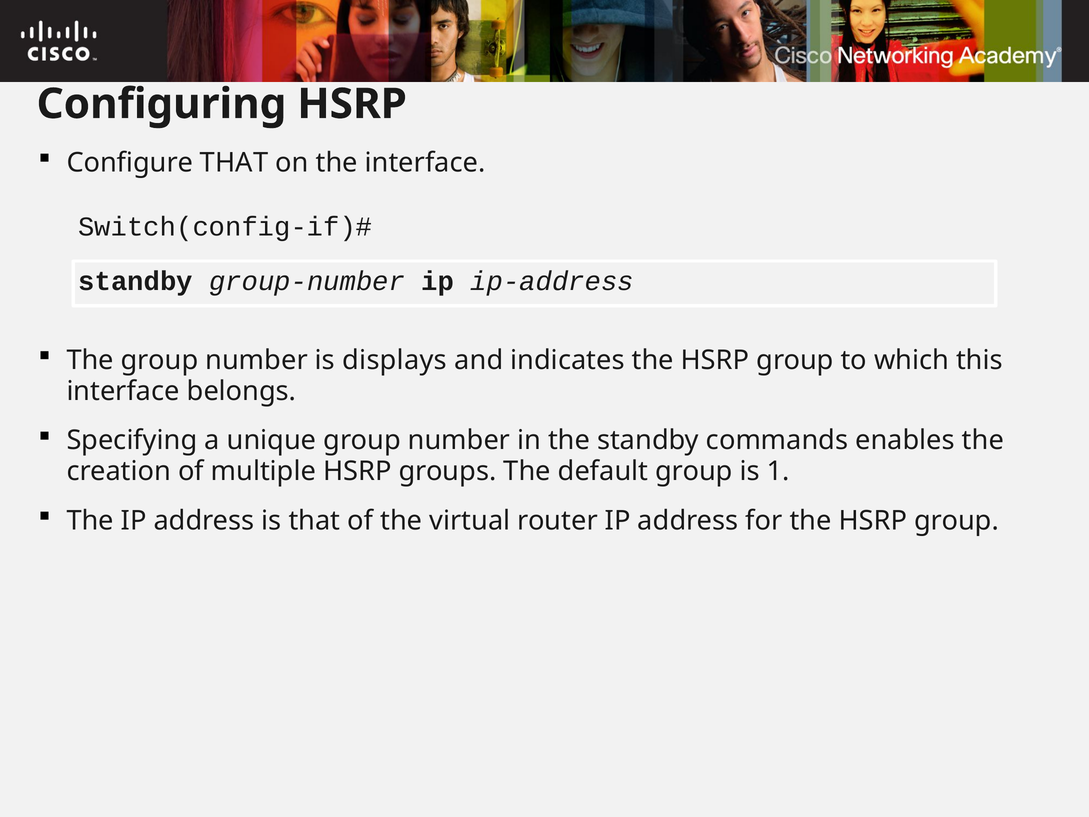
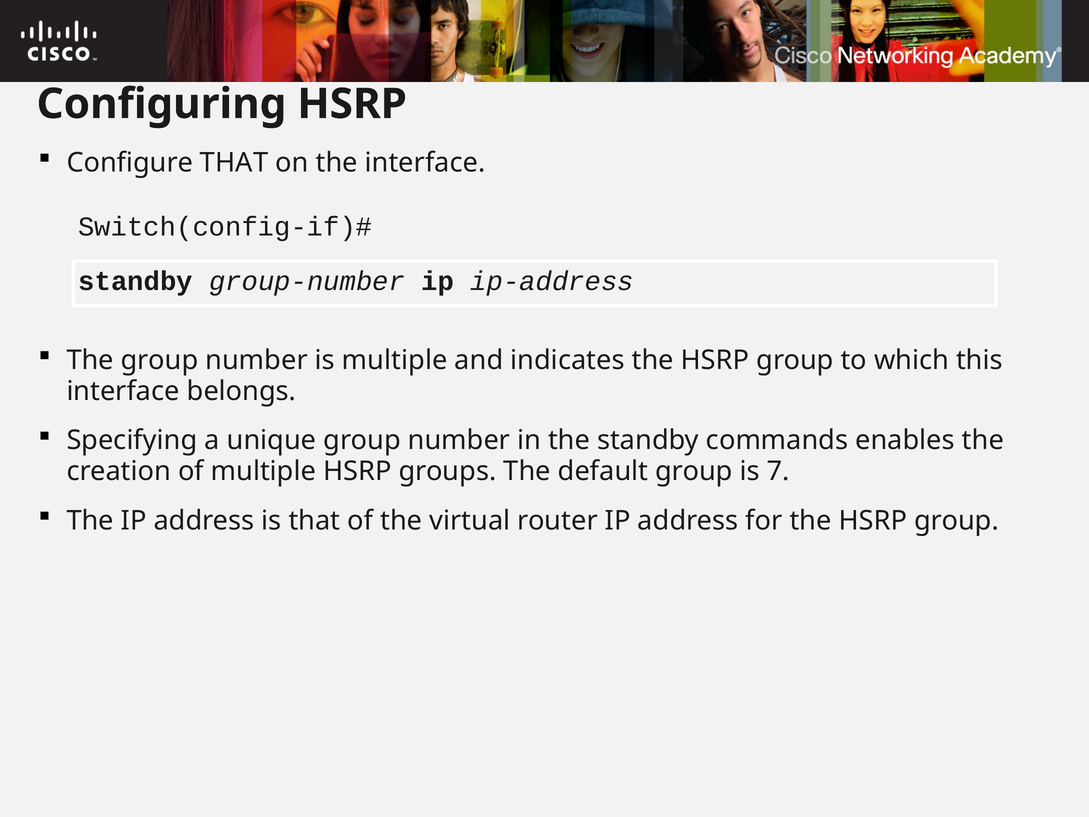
is displays: displays -> multiple (395, 360)
1: 1 -> 7 (778, 471)
